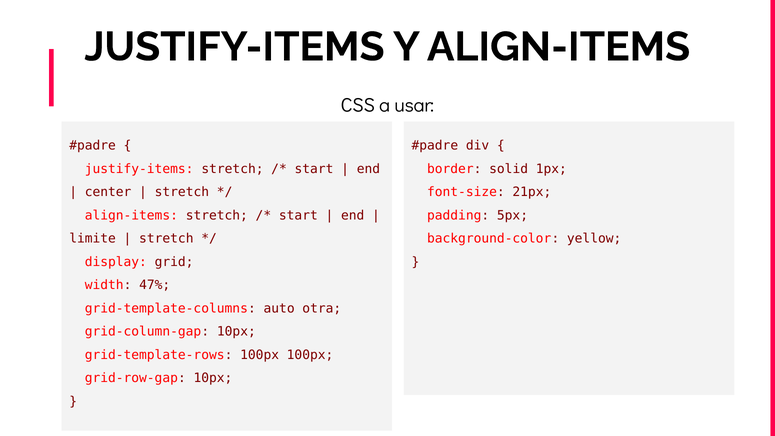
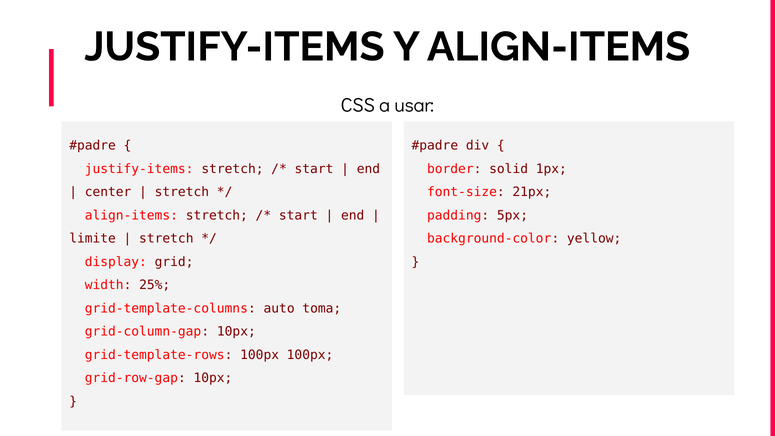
47%: 47% -> 25% (155, 285)
otra: otra -> toma (322, 308)
